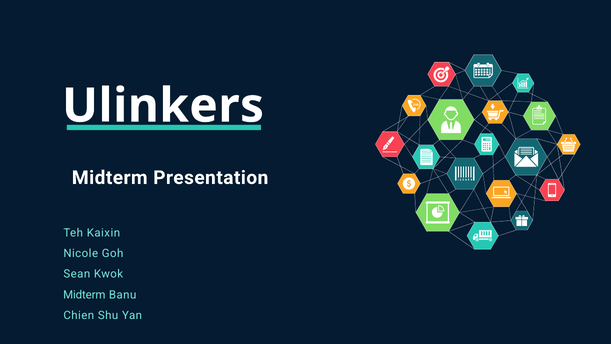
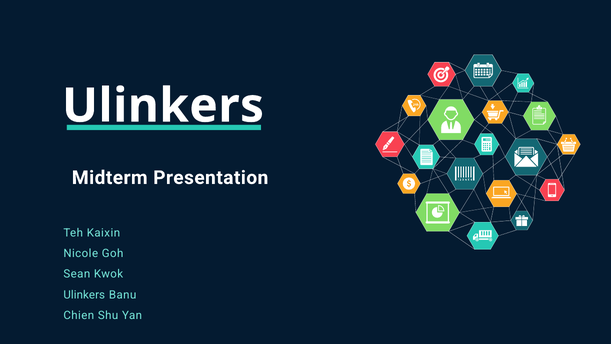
Midterm: Midterm -> Ulinkers (84, 295)
